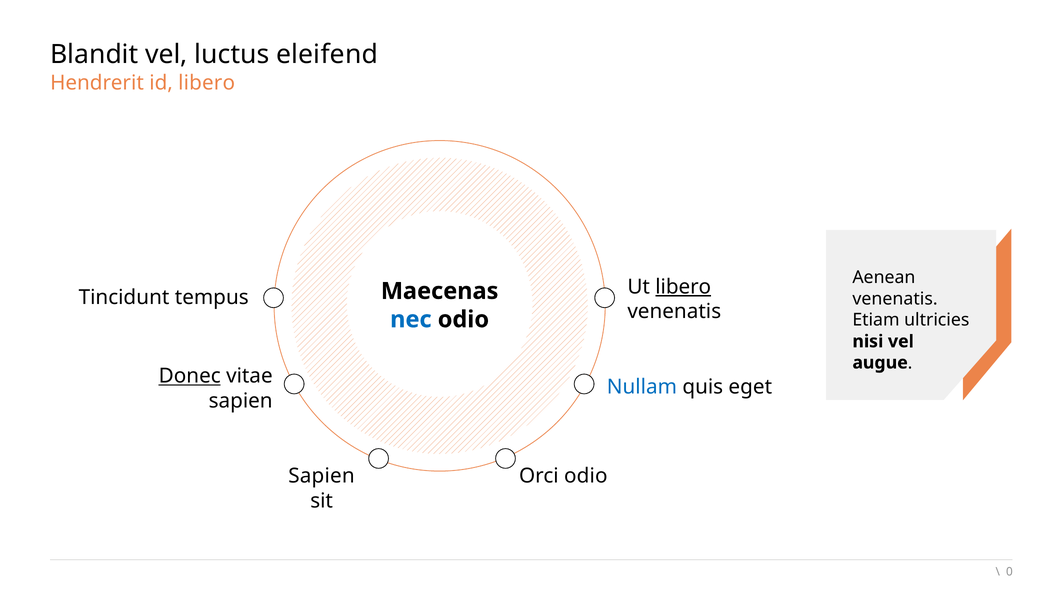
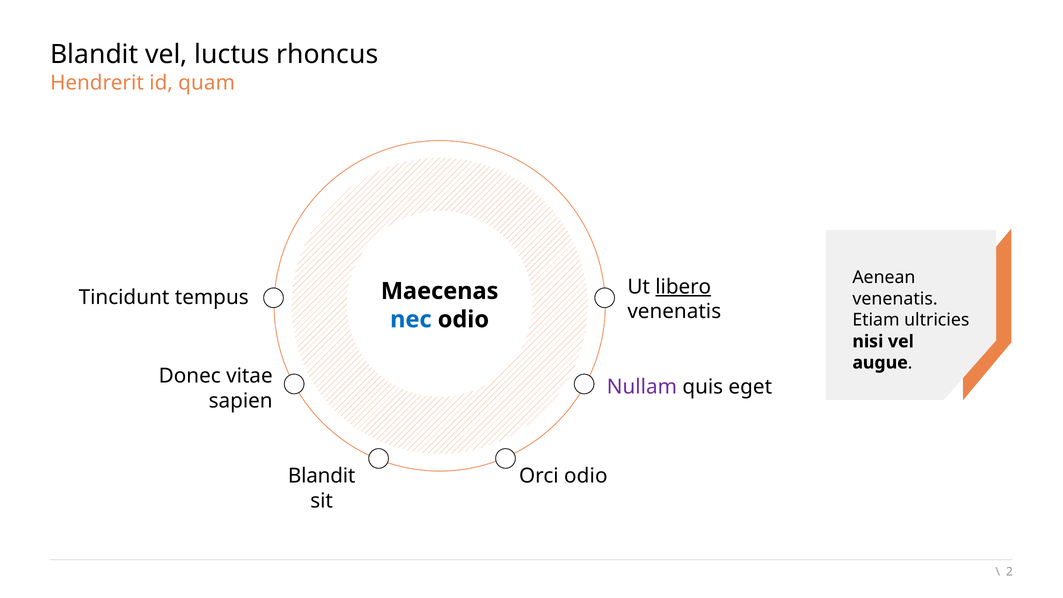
eleifend: eleifend -> rhoncus (327, 54)
id libero: libero -> quam (207, 83)
Donec underline: present -> none (190, 376)
Nullam colour: blue -> purple (642, 387)
Sapien: Sapien -> Blandit (322, 476)
0: 0 -> 2 (1009, 572)
